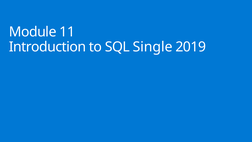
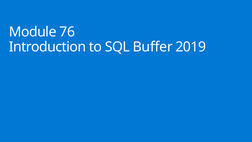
11: 11 -> 76 (67, 32)
Single: Single -> Buffer (153, 47)
